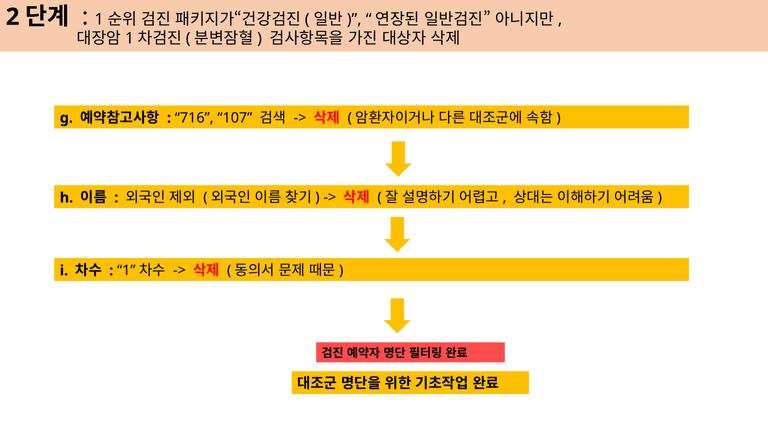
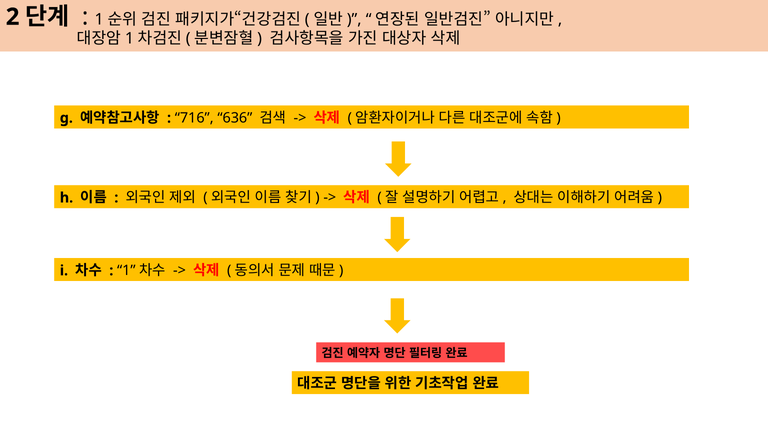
107: 107 -> 636 (235, 118)
